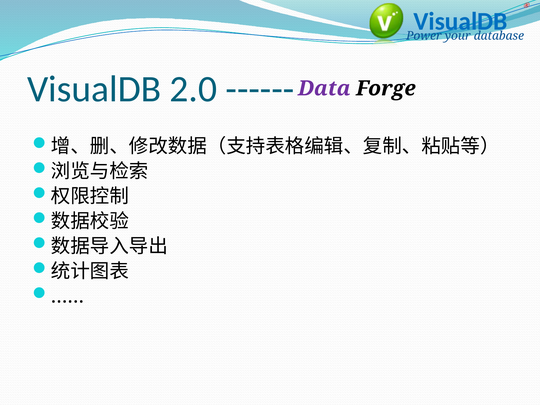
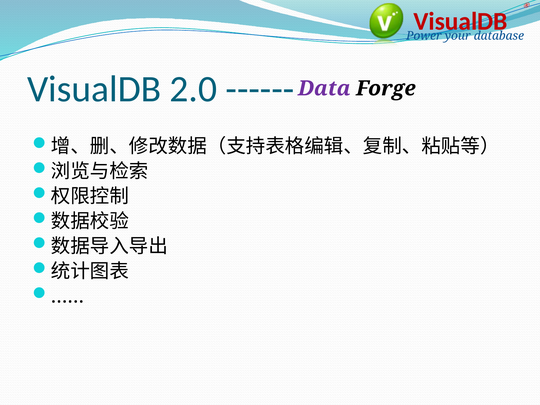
VisualDB colour: blue -> red (461, 21)
